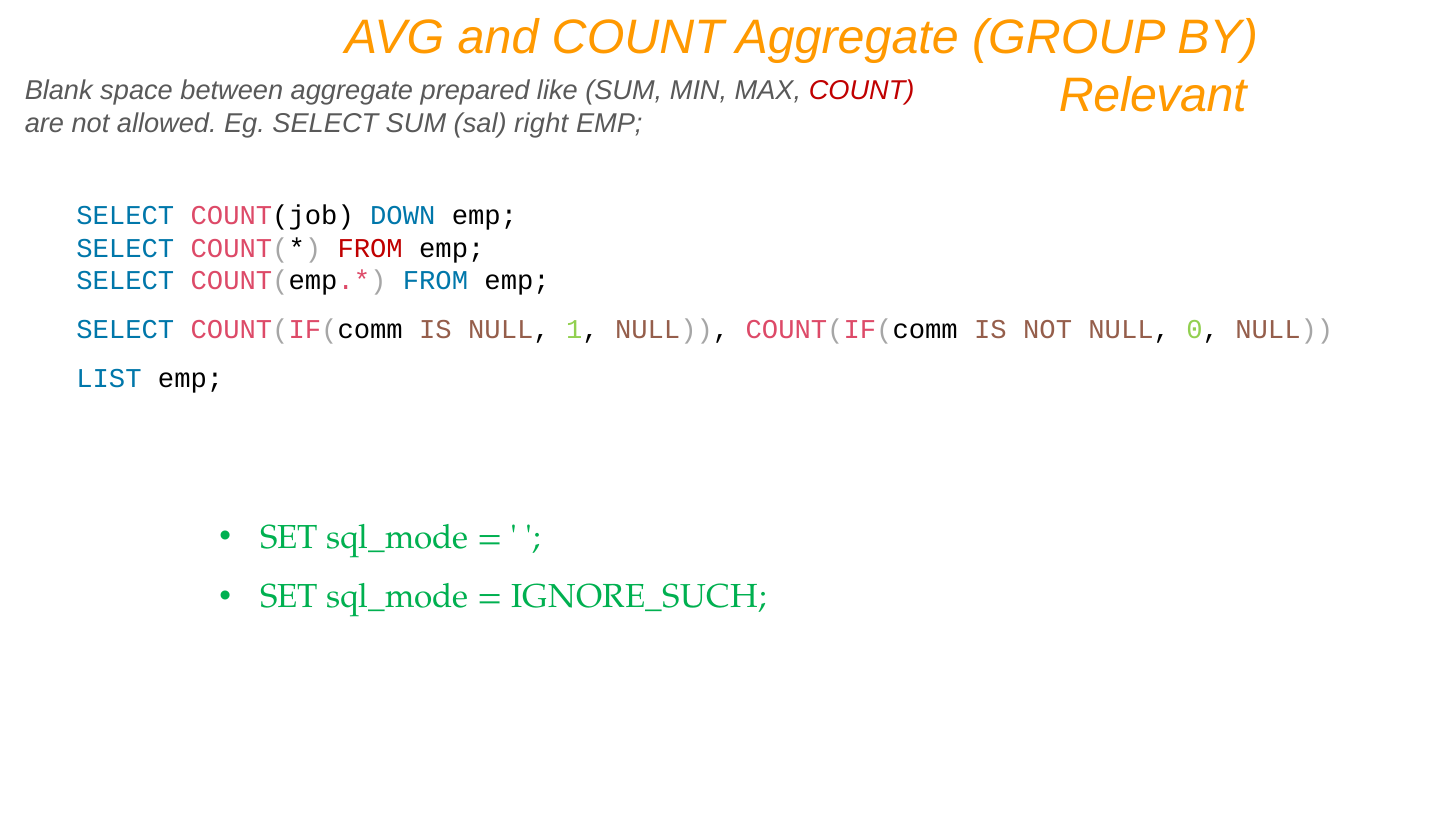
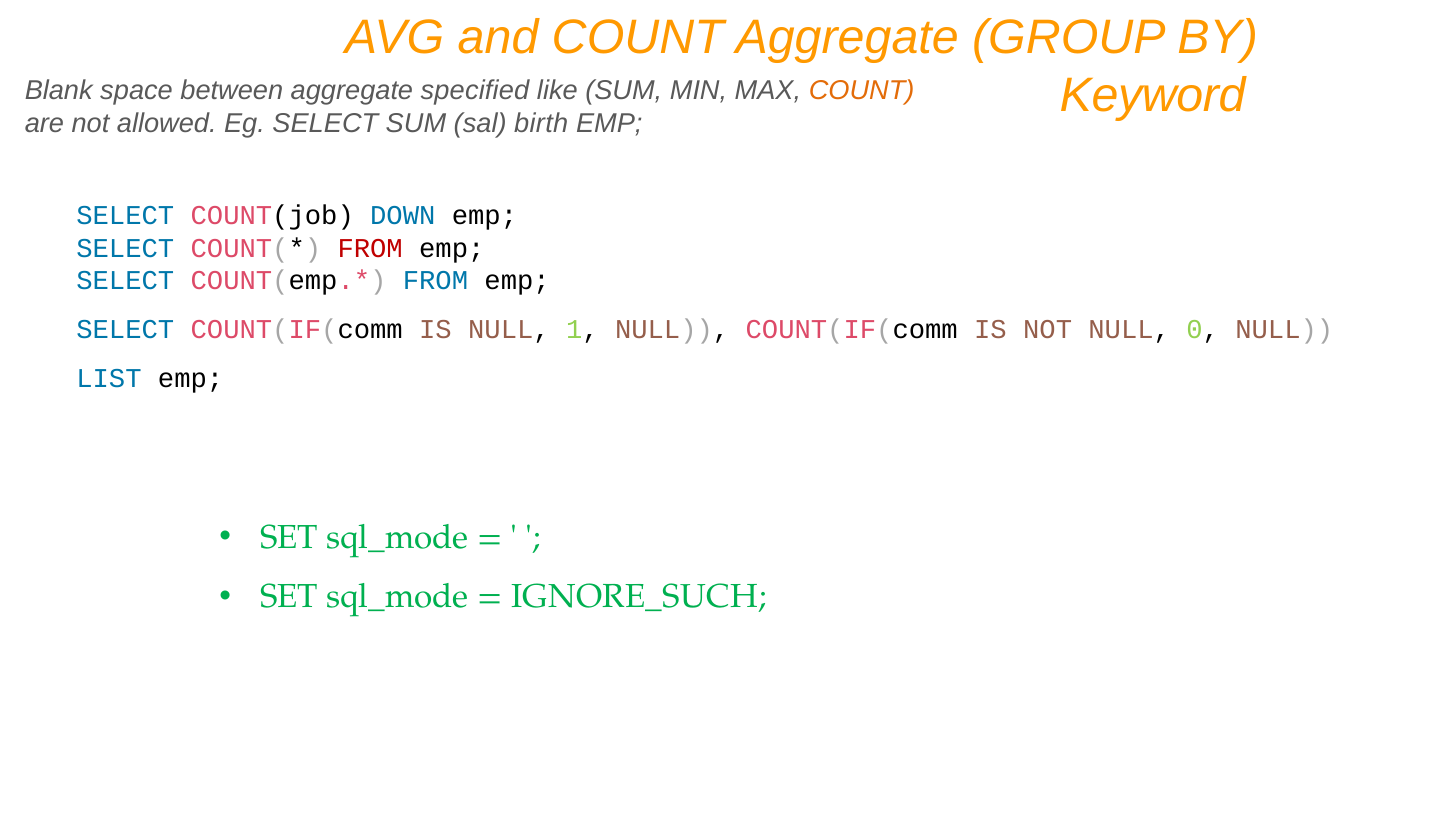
Relevant: Relevant -> Keyword (1153, 96)
prepared: prepared -> specified (475, 91)
COUNT colour: red -> orange (862, 91)
right: right -> birth (541, 123)
